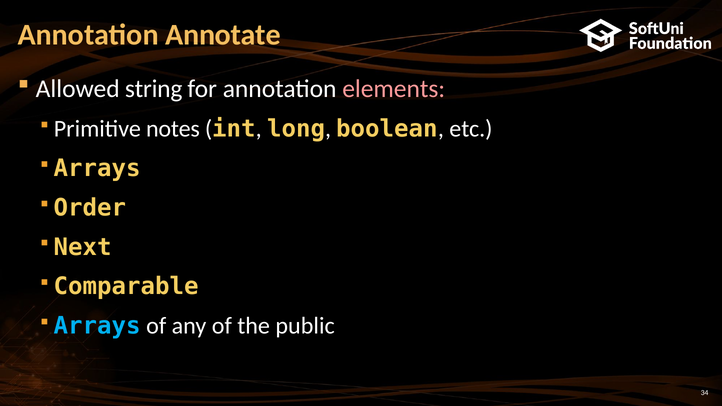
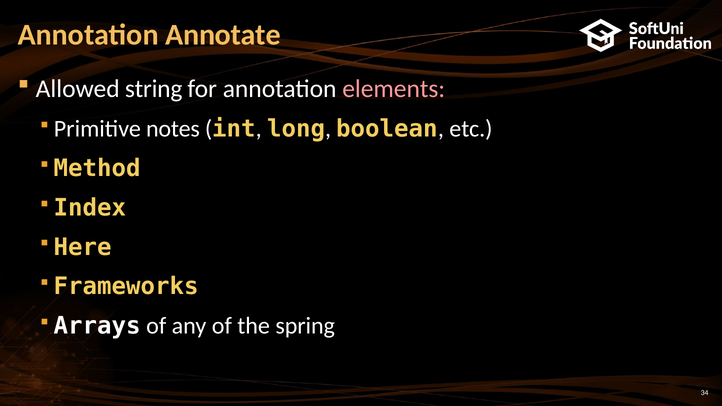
Arrays: Arrays -> Method (97, 168)
Order: Order -> Index (90, 208)
Next: Next -> Here (83, 247)
Comparable: Comparable -> Frameworks (126, 287)
Arrays colour: light blue -> white (97, 326)
public: public -> spring (305, 326)
